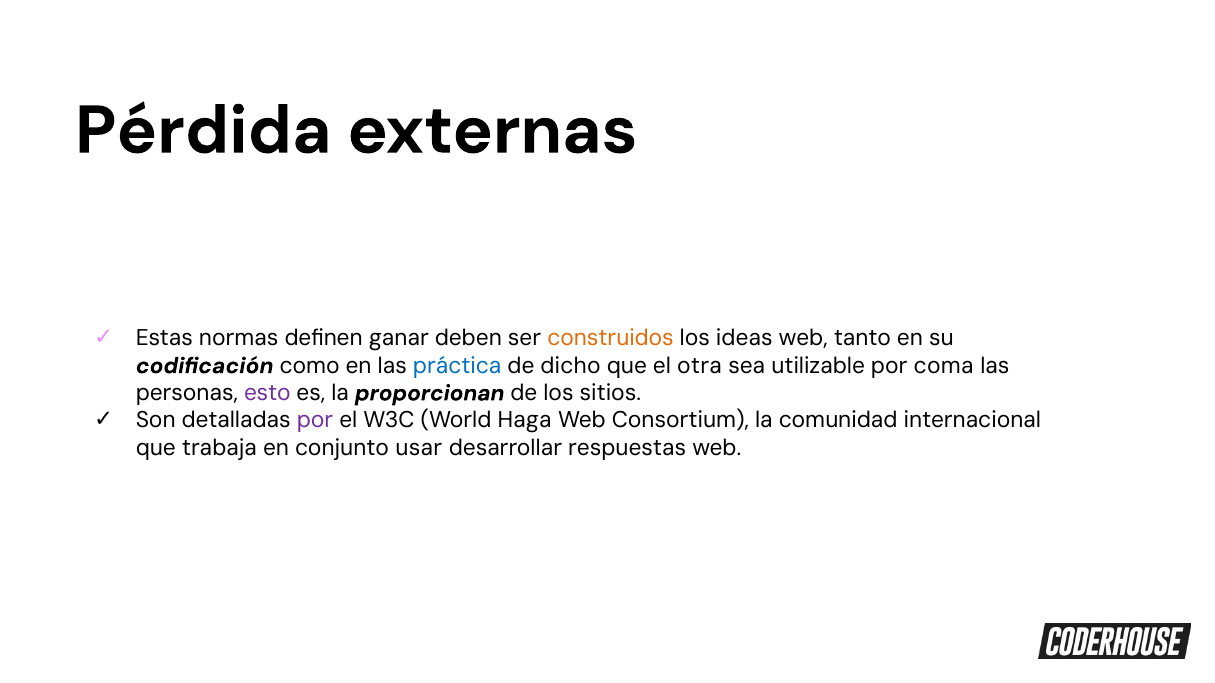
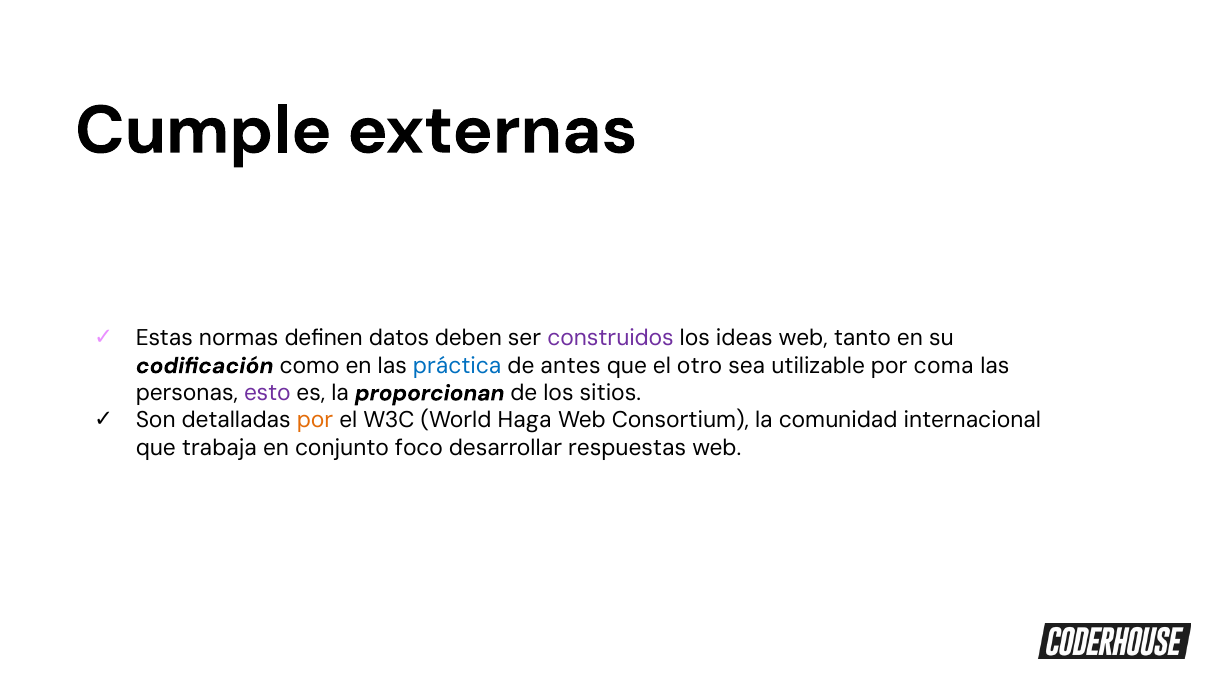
Pérdida: Pérdida -> Cumple (203, 130)
ganar: ganar -> datos (399, 339)
construidos colour: orange -> purple (611, 339)
dicho: dicho -> antes (571, 366)
otra: otra -> otro (700, 366)
por colour: purple -> orange (315, 421)
usar: usar -> foco (419, 448)
